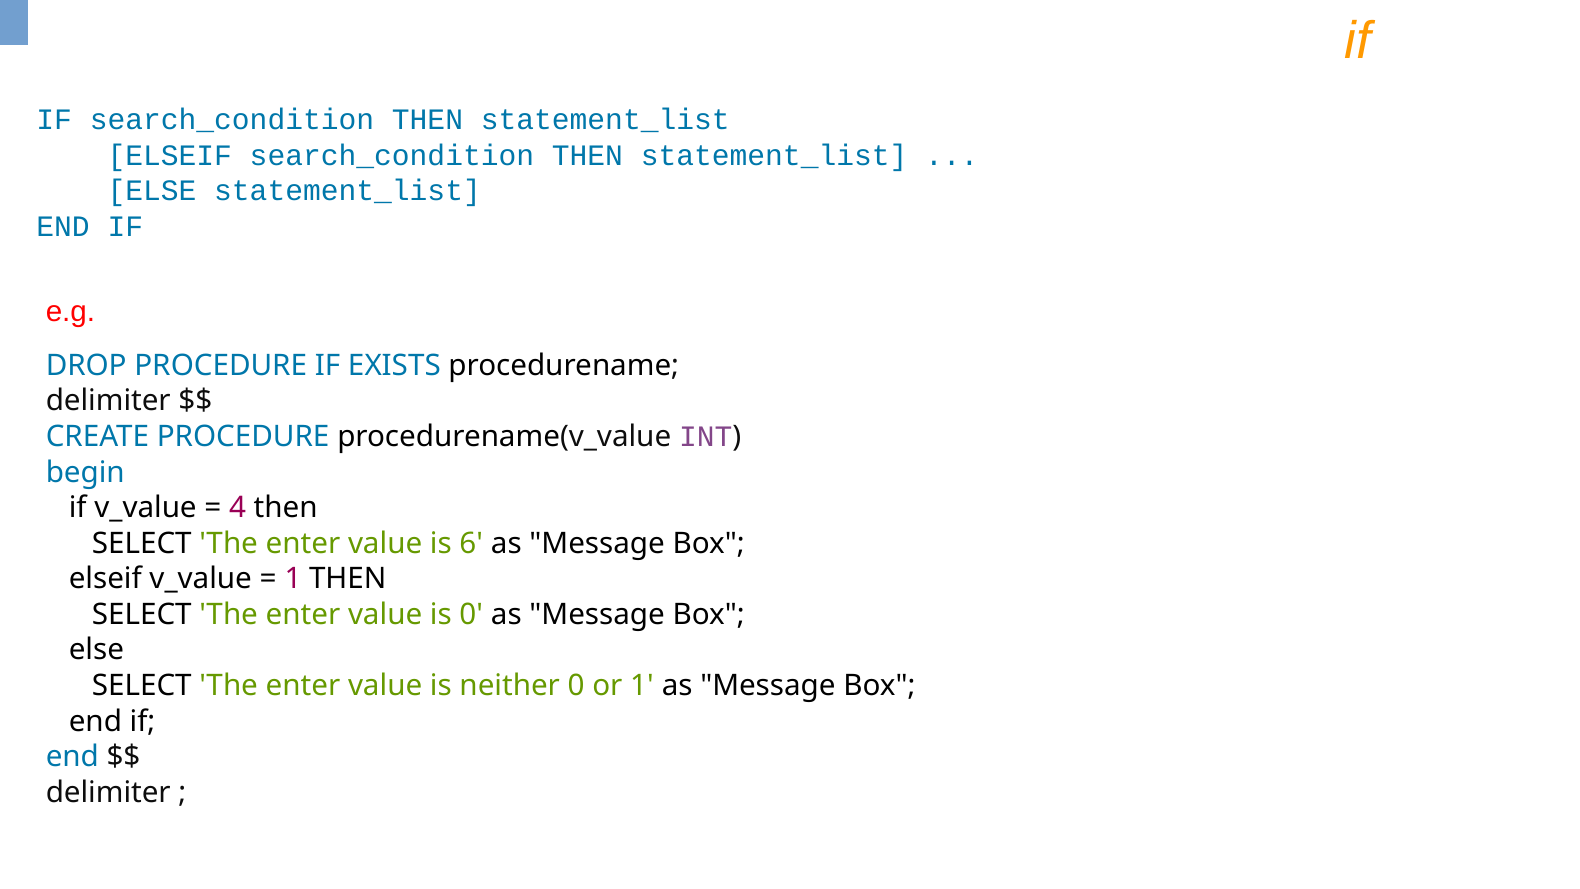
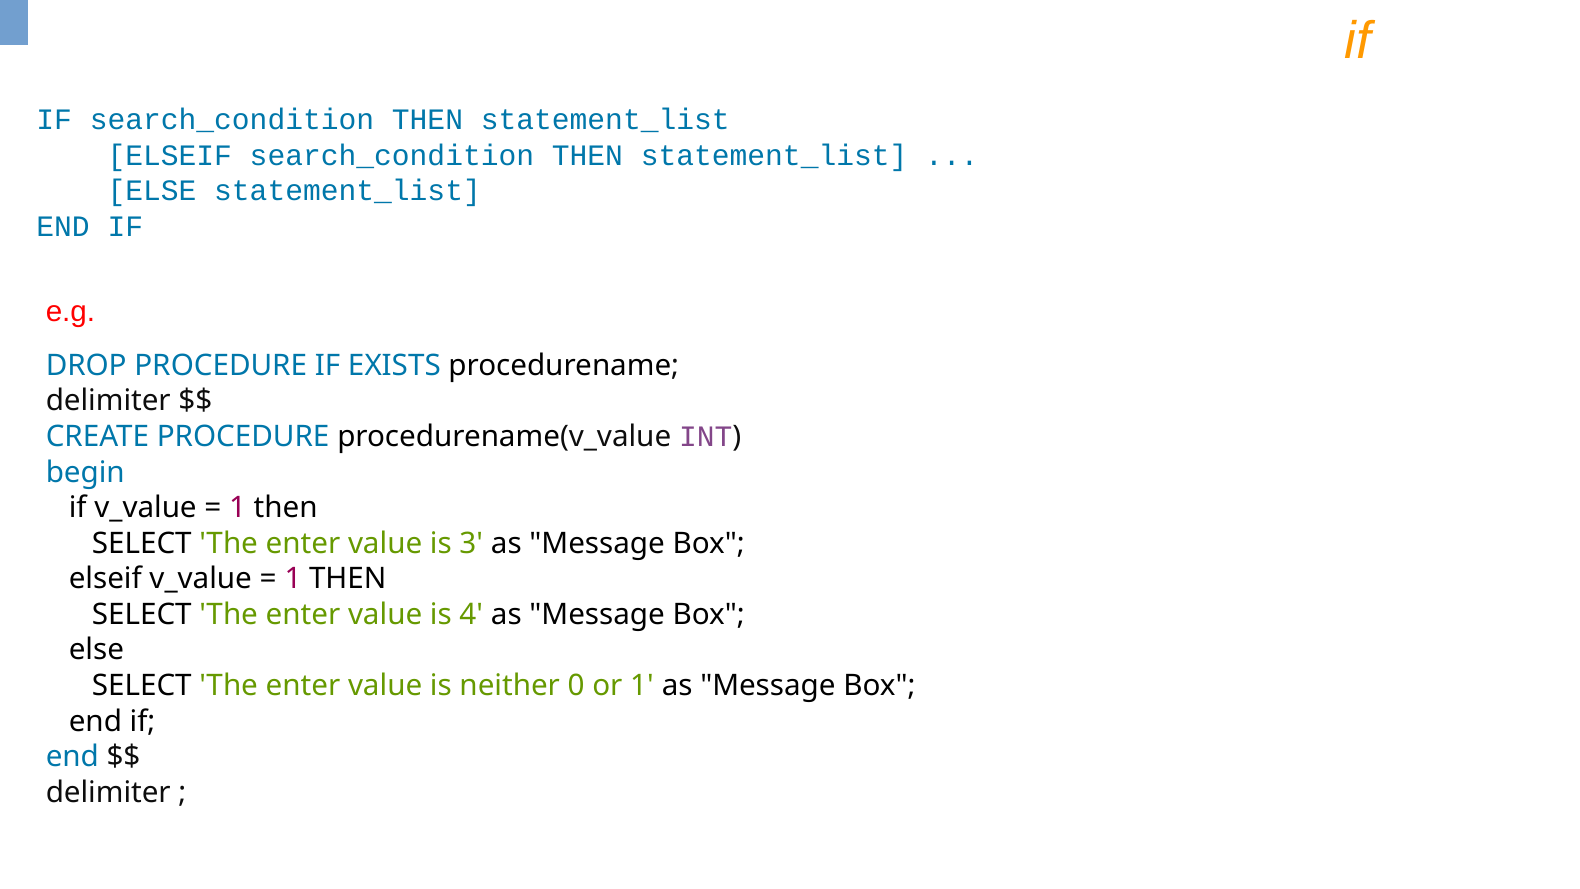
4: 4 -> 1 (238, 508)
6: 6 -> 3 (471, 543)
is 0: 0 -> 4 (471, 614)
